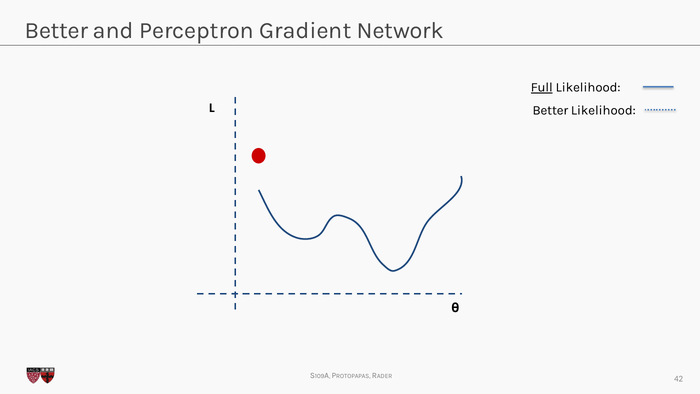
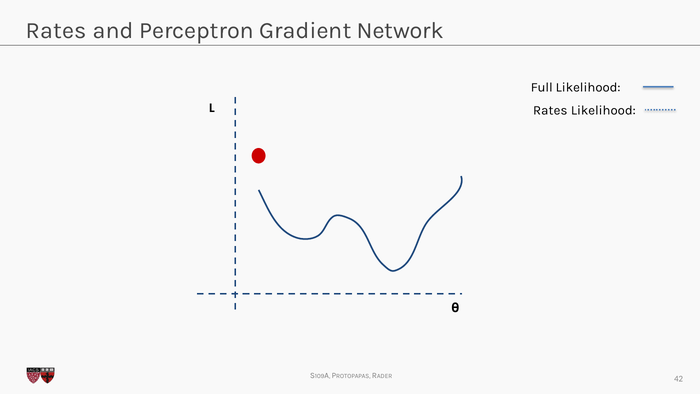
Better: Better -> Rates (56, 31)
Full underline: present -> none (542, 87)
Better: Better -> Rates (550, 110)
